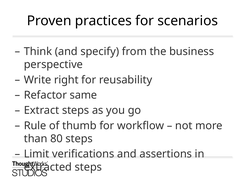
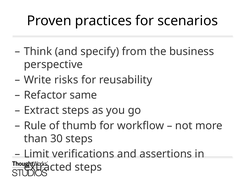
right: right -> risks (66, 80)
80: 80 -> 30 (56, 139)
